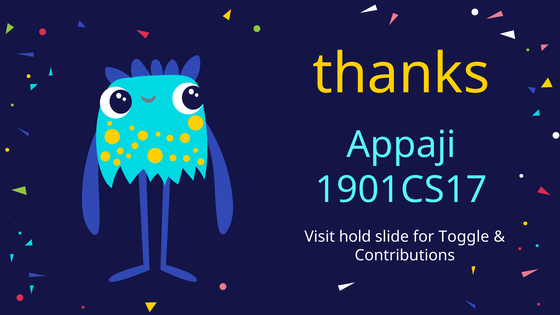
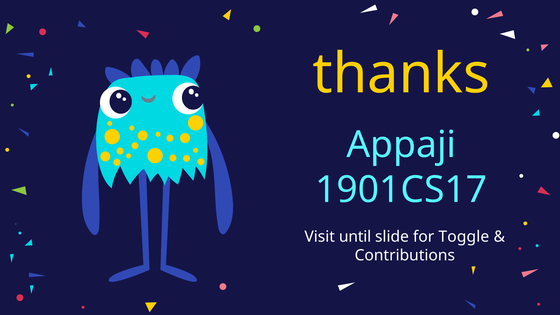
hold: hold -> until (355, 237)
